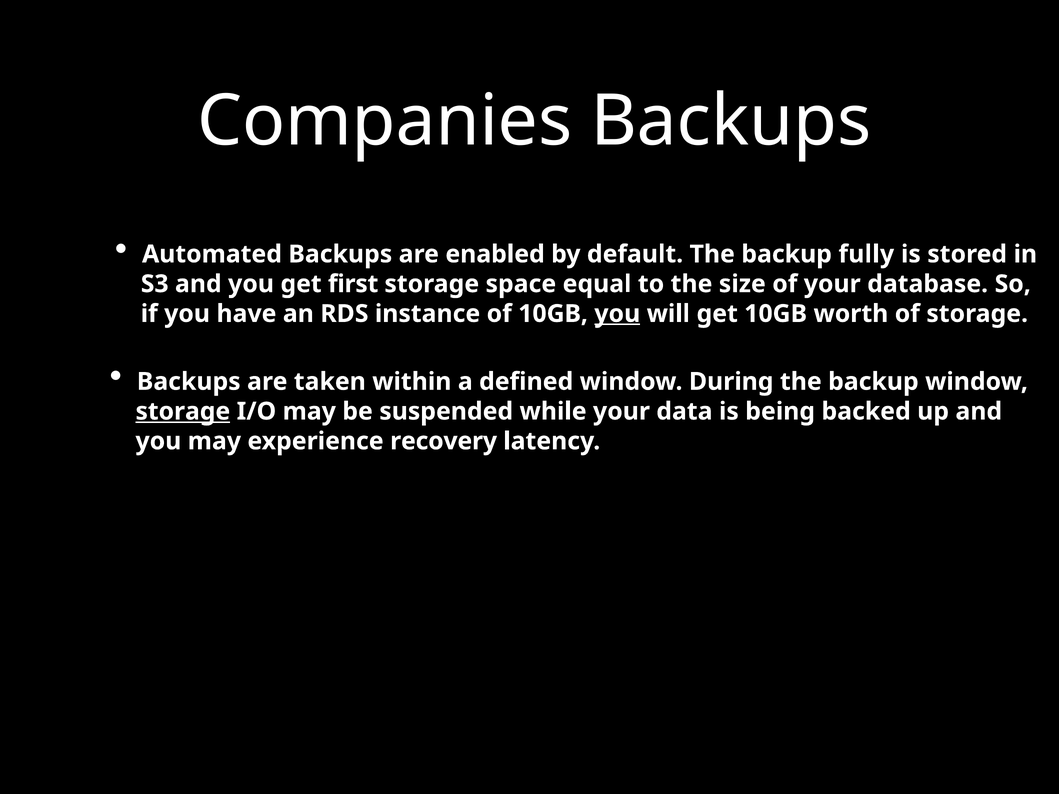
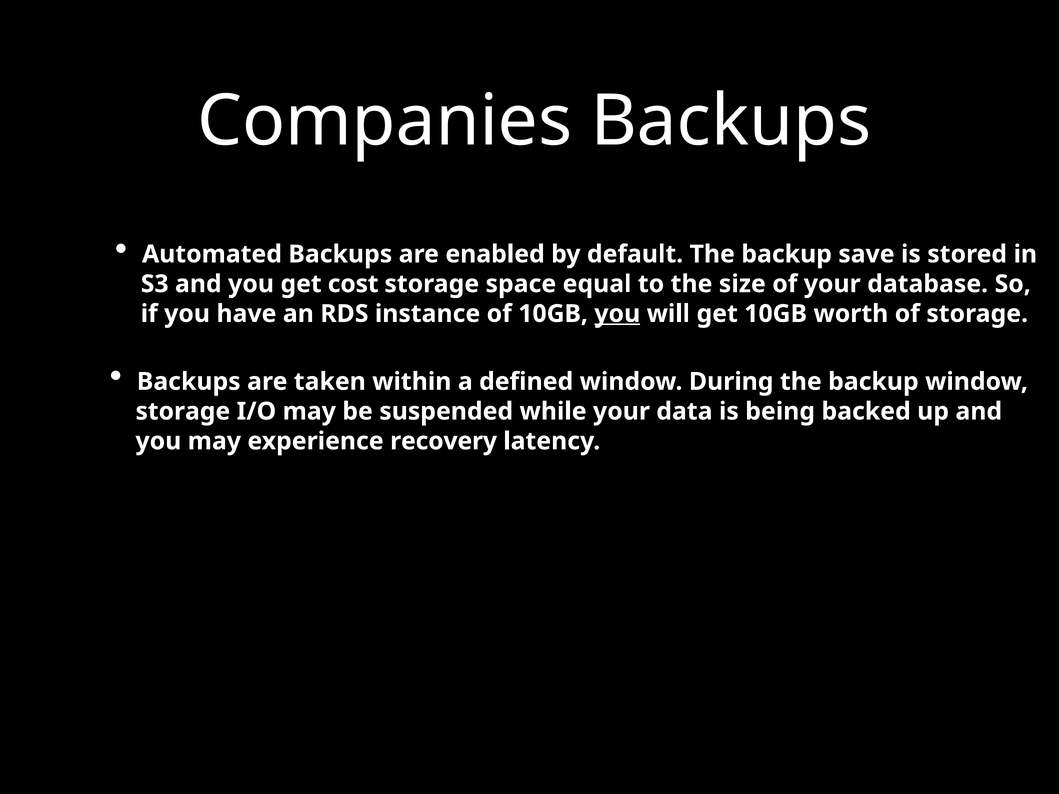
fully: fully -> save (866, 254)
first: first -> cost (353, 284)
storage underline: present -> none (183, 412)
